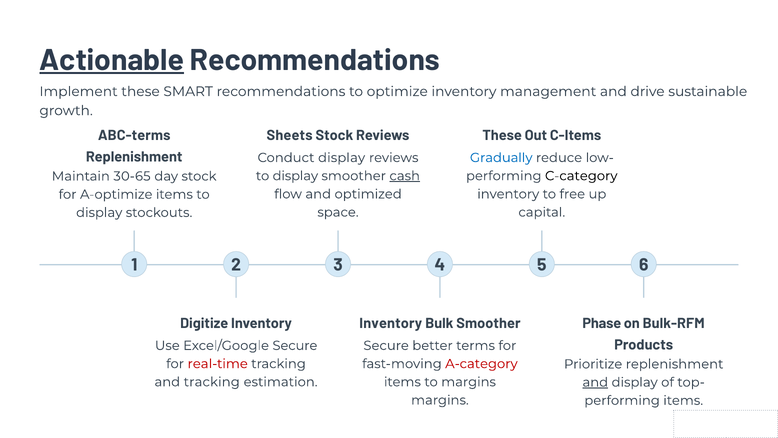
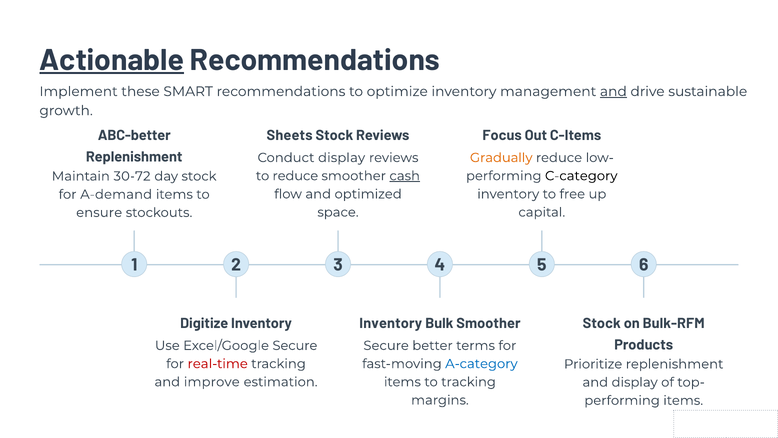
and underline: none -> present (613, 91)
These: These -> Focus (502, 135)
ABC-terms: ABC-terms -> ABC-better (134, 135)
Gradually colour: blue -> orange (501, 158)
display: display -> reduce (295, 176)
30-65: 30-65 -> 30-72 (132, 176)
A-optimize: A-optimize -> A-demand (116, 194)
display: display -> ensure (99, 212)
Phase: Phase -> Stock (602, 323)
A-category colour: red -> blue (481, 363)
and tracking: tracking -> improve (212, 382)
to margins: margins -> tracking (469, 382)
and underline: present -> none (595, 382)
